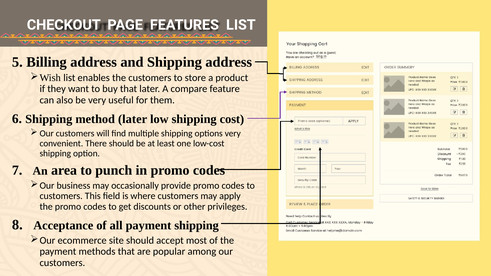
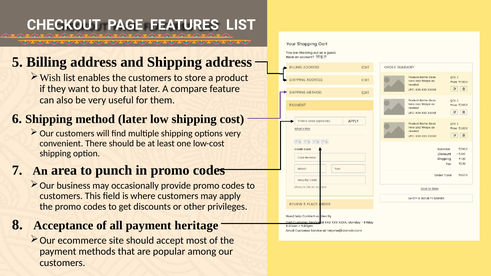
payment shipping: shipping -> heritage (196, 226)
